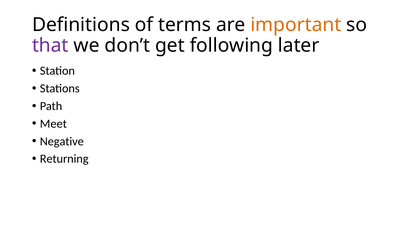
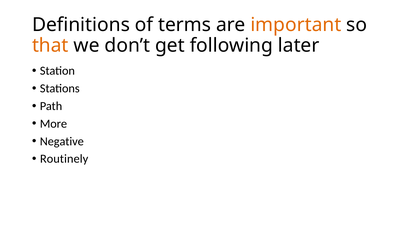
that colour: purple -> orange (50, 46)
Meet: Meet -> More (53, 124)
Returning: Returning -> Routinely (64, 159)
